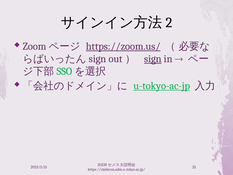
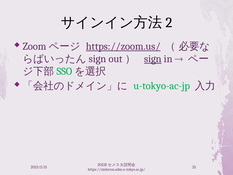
u-tokyo-ac-jp underline: present -> none (162, 86)
